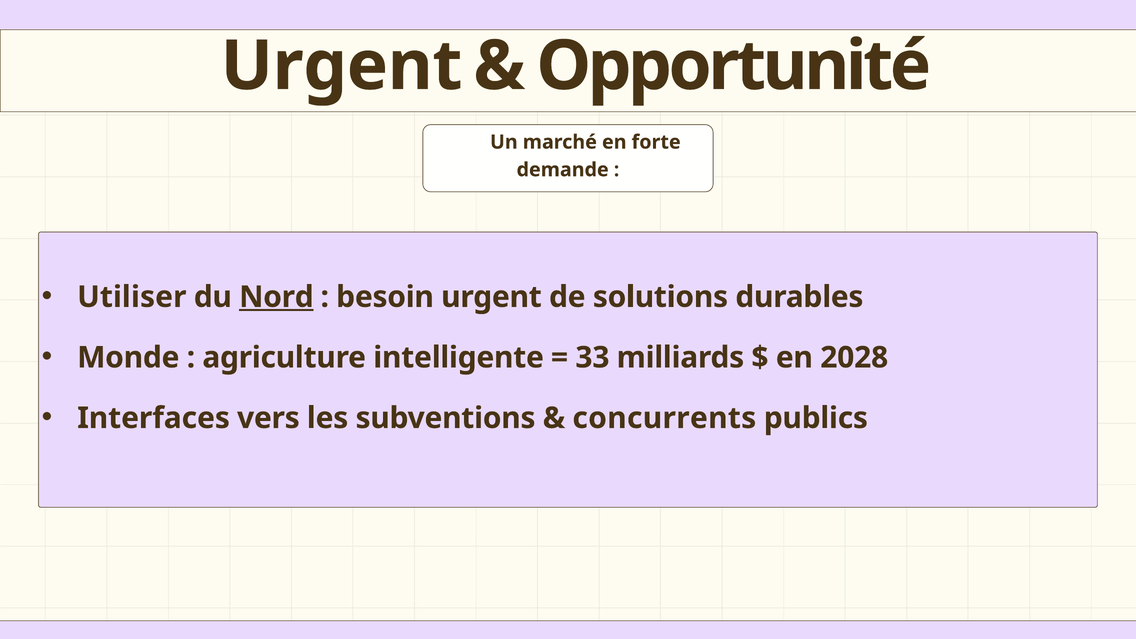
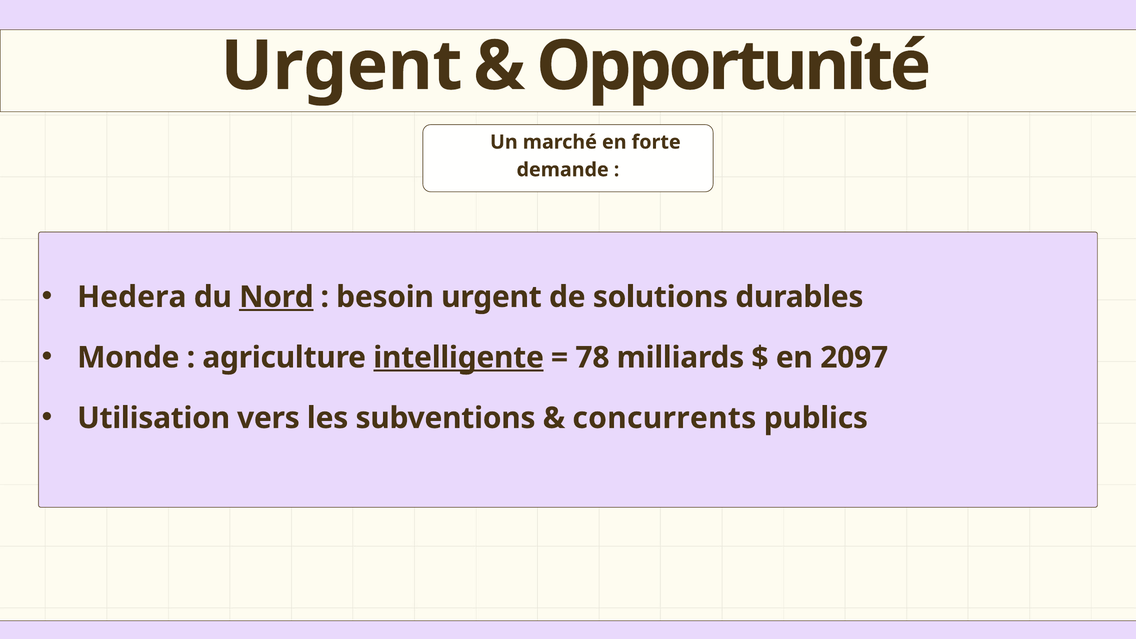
Utiliser: Utiliser -> Hedera (132, 297)
intelligente underline: none -> present (459, 358)
33: 33 -> 78 (592, 358)
2028: 2028 -> 2097 (854, 358)
Interfaces: Interfaces -> Utilisation (154, 418)
